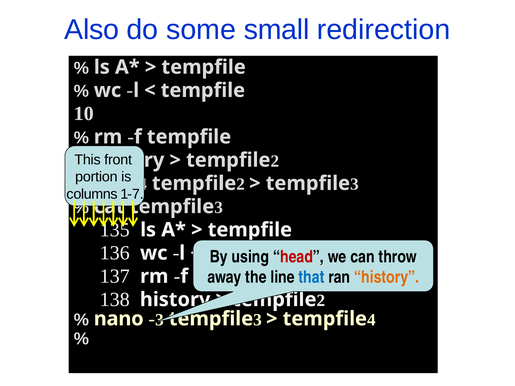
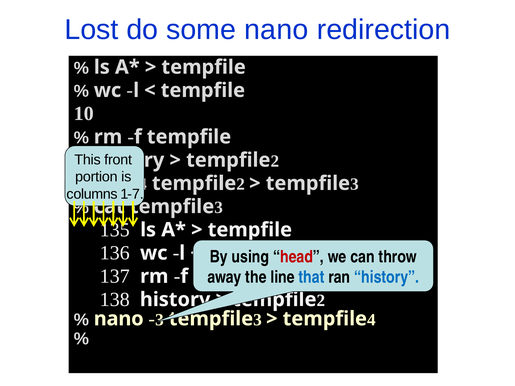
Also: Also -> Lost (91, 30)
some small: small -> nano (276, 30)
history colour: orange -> blue (387, 277)
